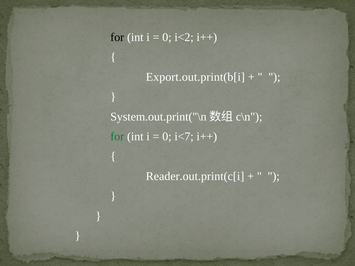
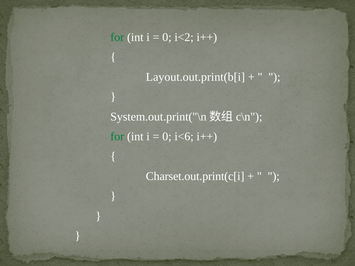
for colour: black -> green (117, 37)
Export.out.print(b[i: Export.out.print(b[i -> Layout.out.print(b[i (195, 77)
i<7: i<7 -> i<6 (184, 137)
Reader.out.print(c[i: Reader.out.print(c[i -> Charset.out.print(c[i (195, 176)
